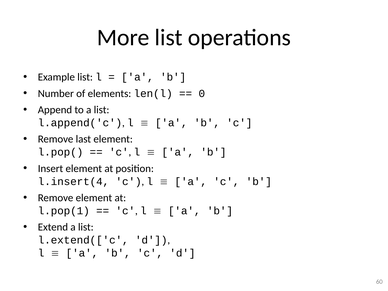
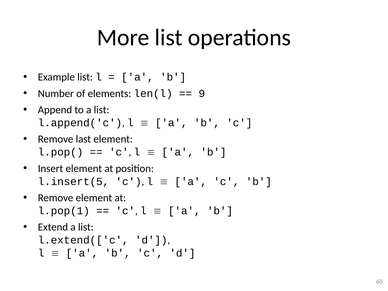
0: 0 -> 9 (202, 93)
l.insert(4: l.insert(4 -> l.insert(5 (73, 181)
